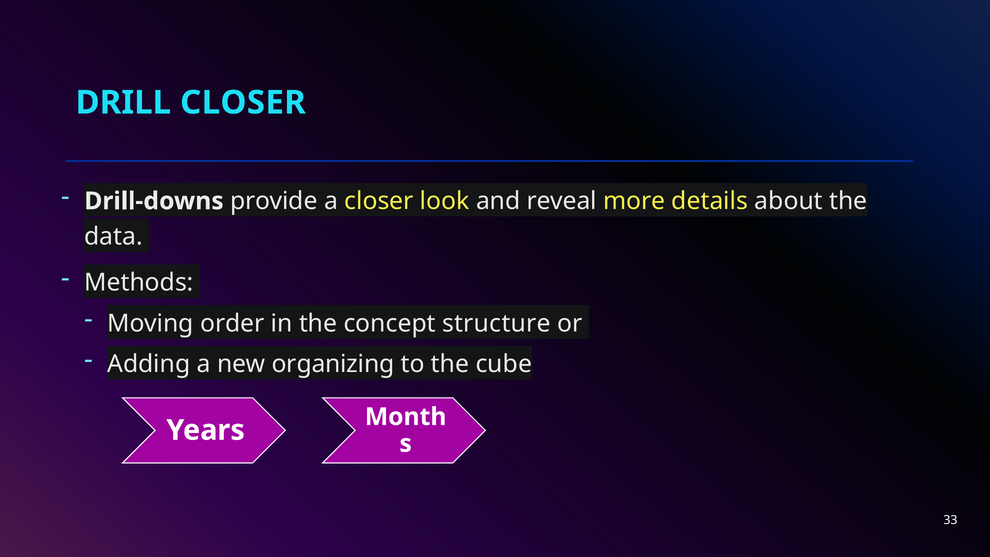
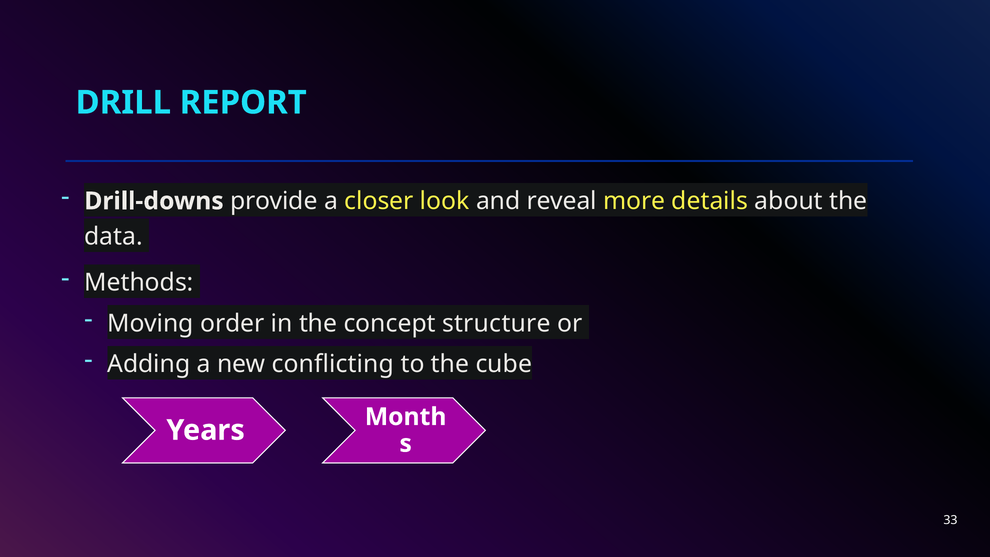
DRILL CLOSER: CLOSER -> REPORT (243, 103)
organizing: organizing -> conflicting (333, 364)
